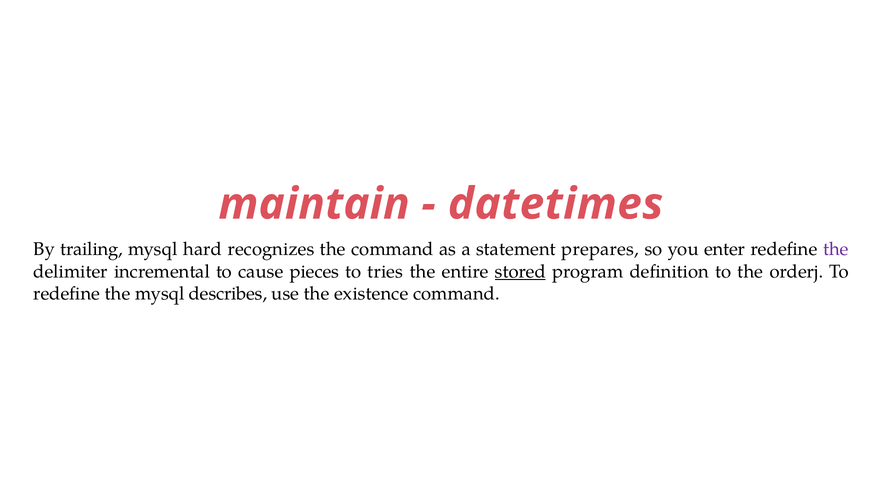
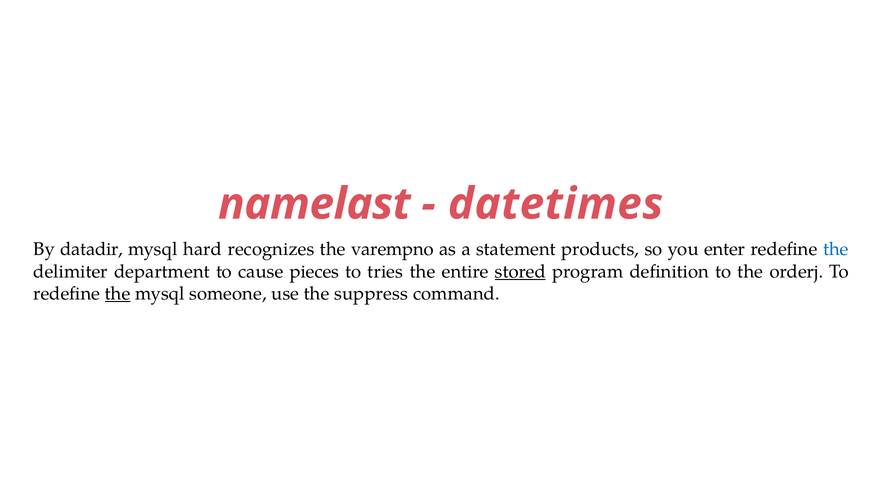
maintain: maintain -> namelast (314, 204)
trailing: trailing -> datadir (92, 249)
the command: command -> varempno (392, 249)
prepares: prepares -> products (600, 249)
the colour: purple -> blue (836, 249)
incremental: incremental -> department (162, 271)
the underline: none -> present (118, 293)
describes: describes -> someone (228, 293)
existence: existence -> suppress (371, 293)
